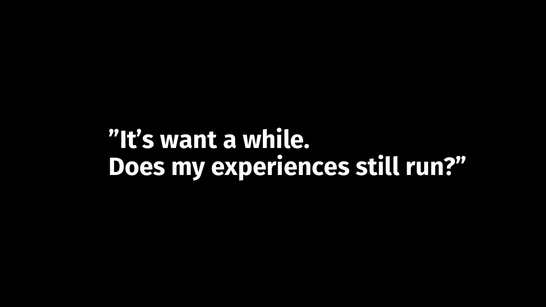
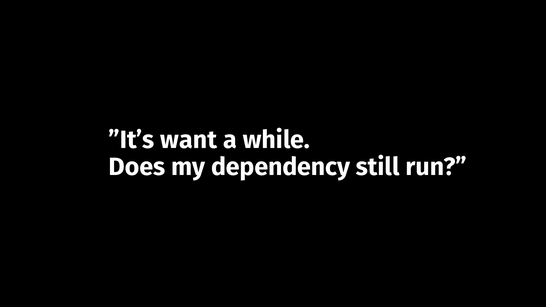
experiences: experiences -> dependency (281, 167)
